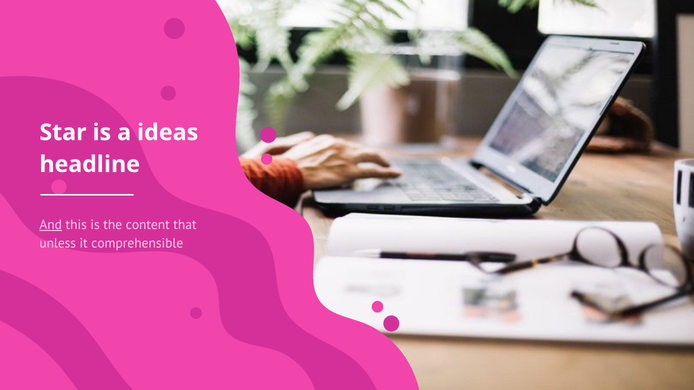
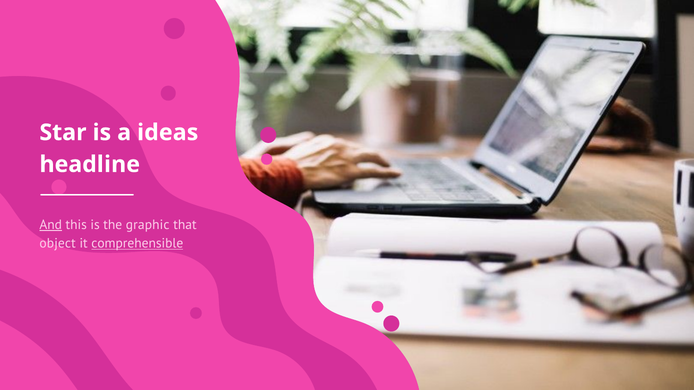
content: content -> graphic (148, 225)
unless: unless -> object (58, 244)
comprehensible underline: none -> present (137, 244)
